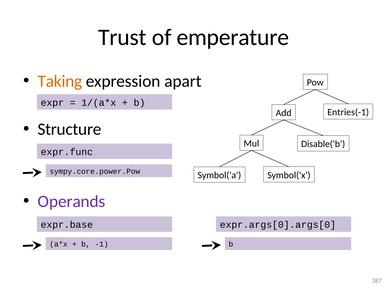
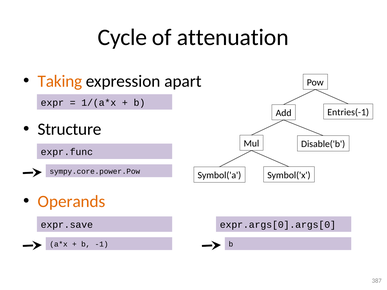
Trust: Trust -> Cycle (122, 37)
emperature: emperature -> attenuation (233, 37)
Operands colour: purple -> orange (72, 202)
expr.base: expr.base -> expr.save (67, 225)
